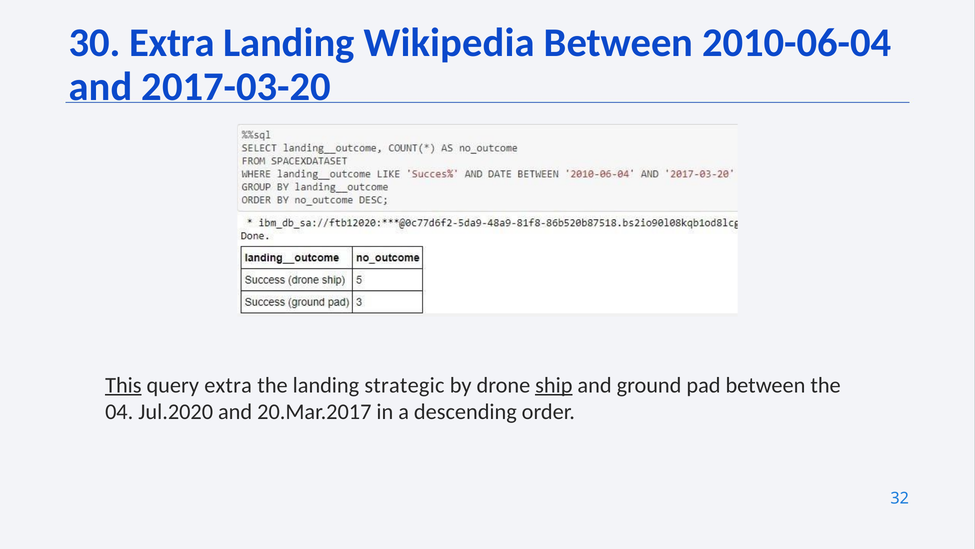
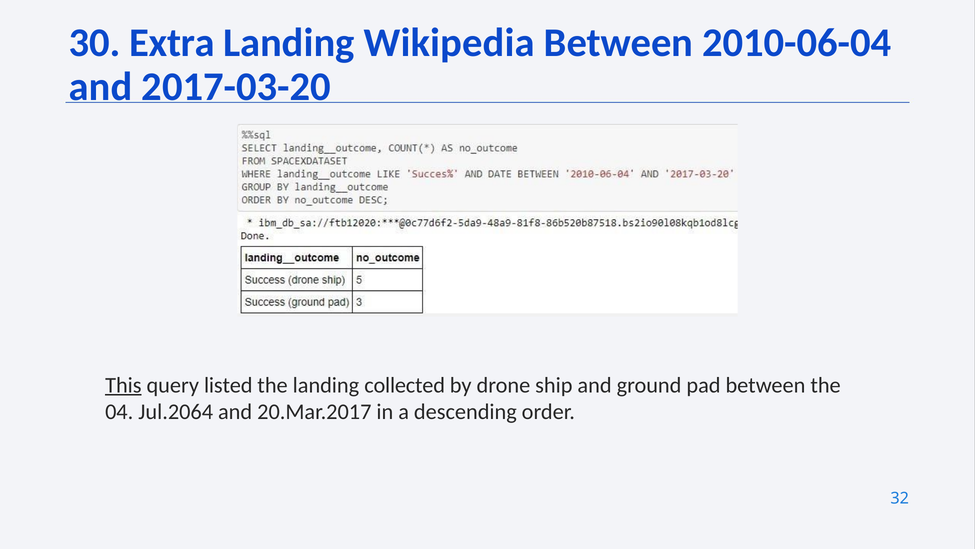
query extra: extra -> listed (228, 385)
strategic: strategic -> collected (405, 385)
ship underline: present -> none (554, 385)
Jul.2020: Jul.2020 -> Jul.2064 (176, 412)
